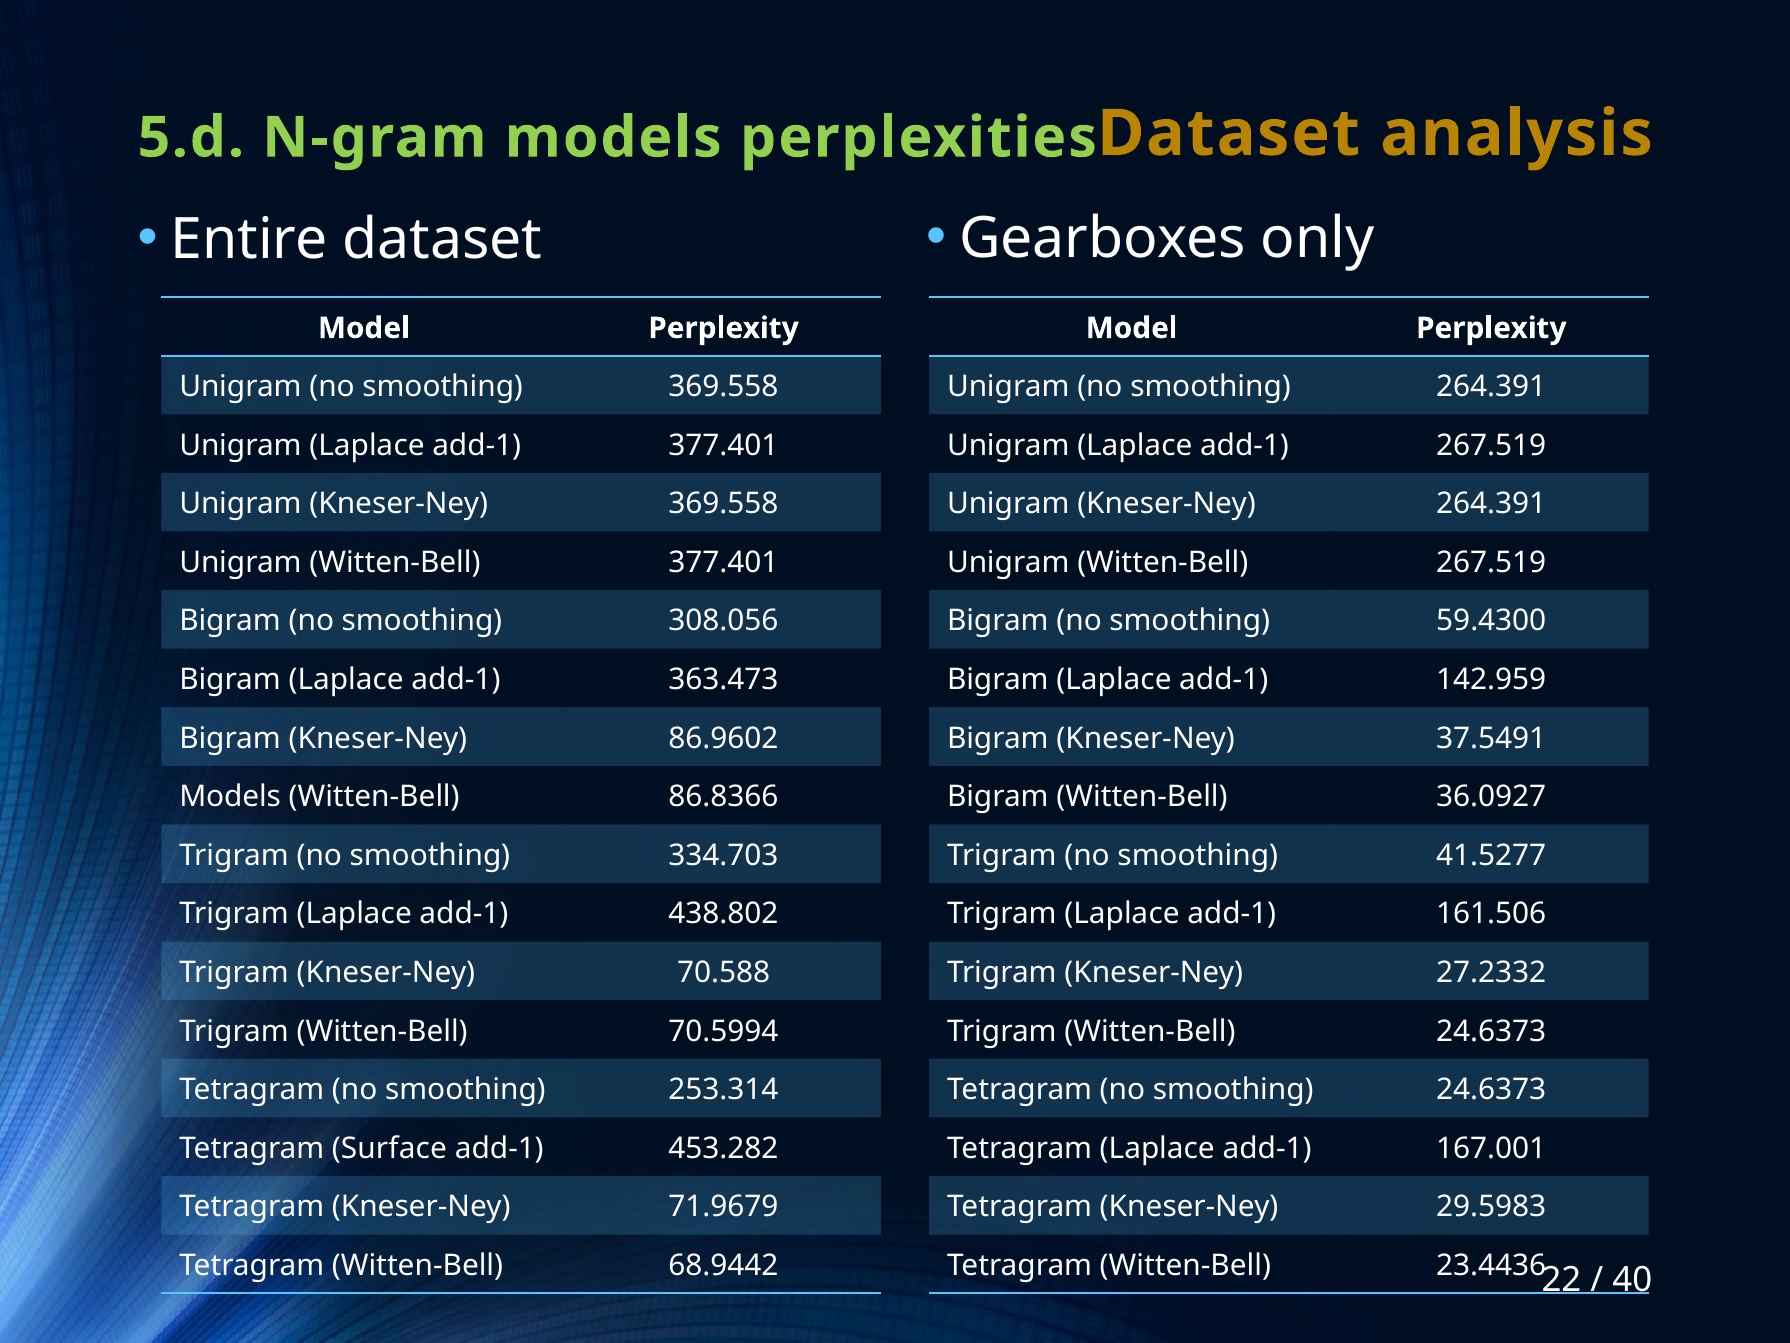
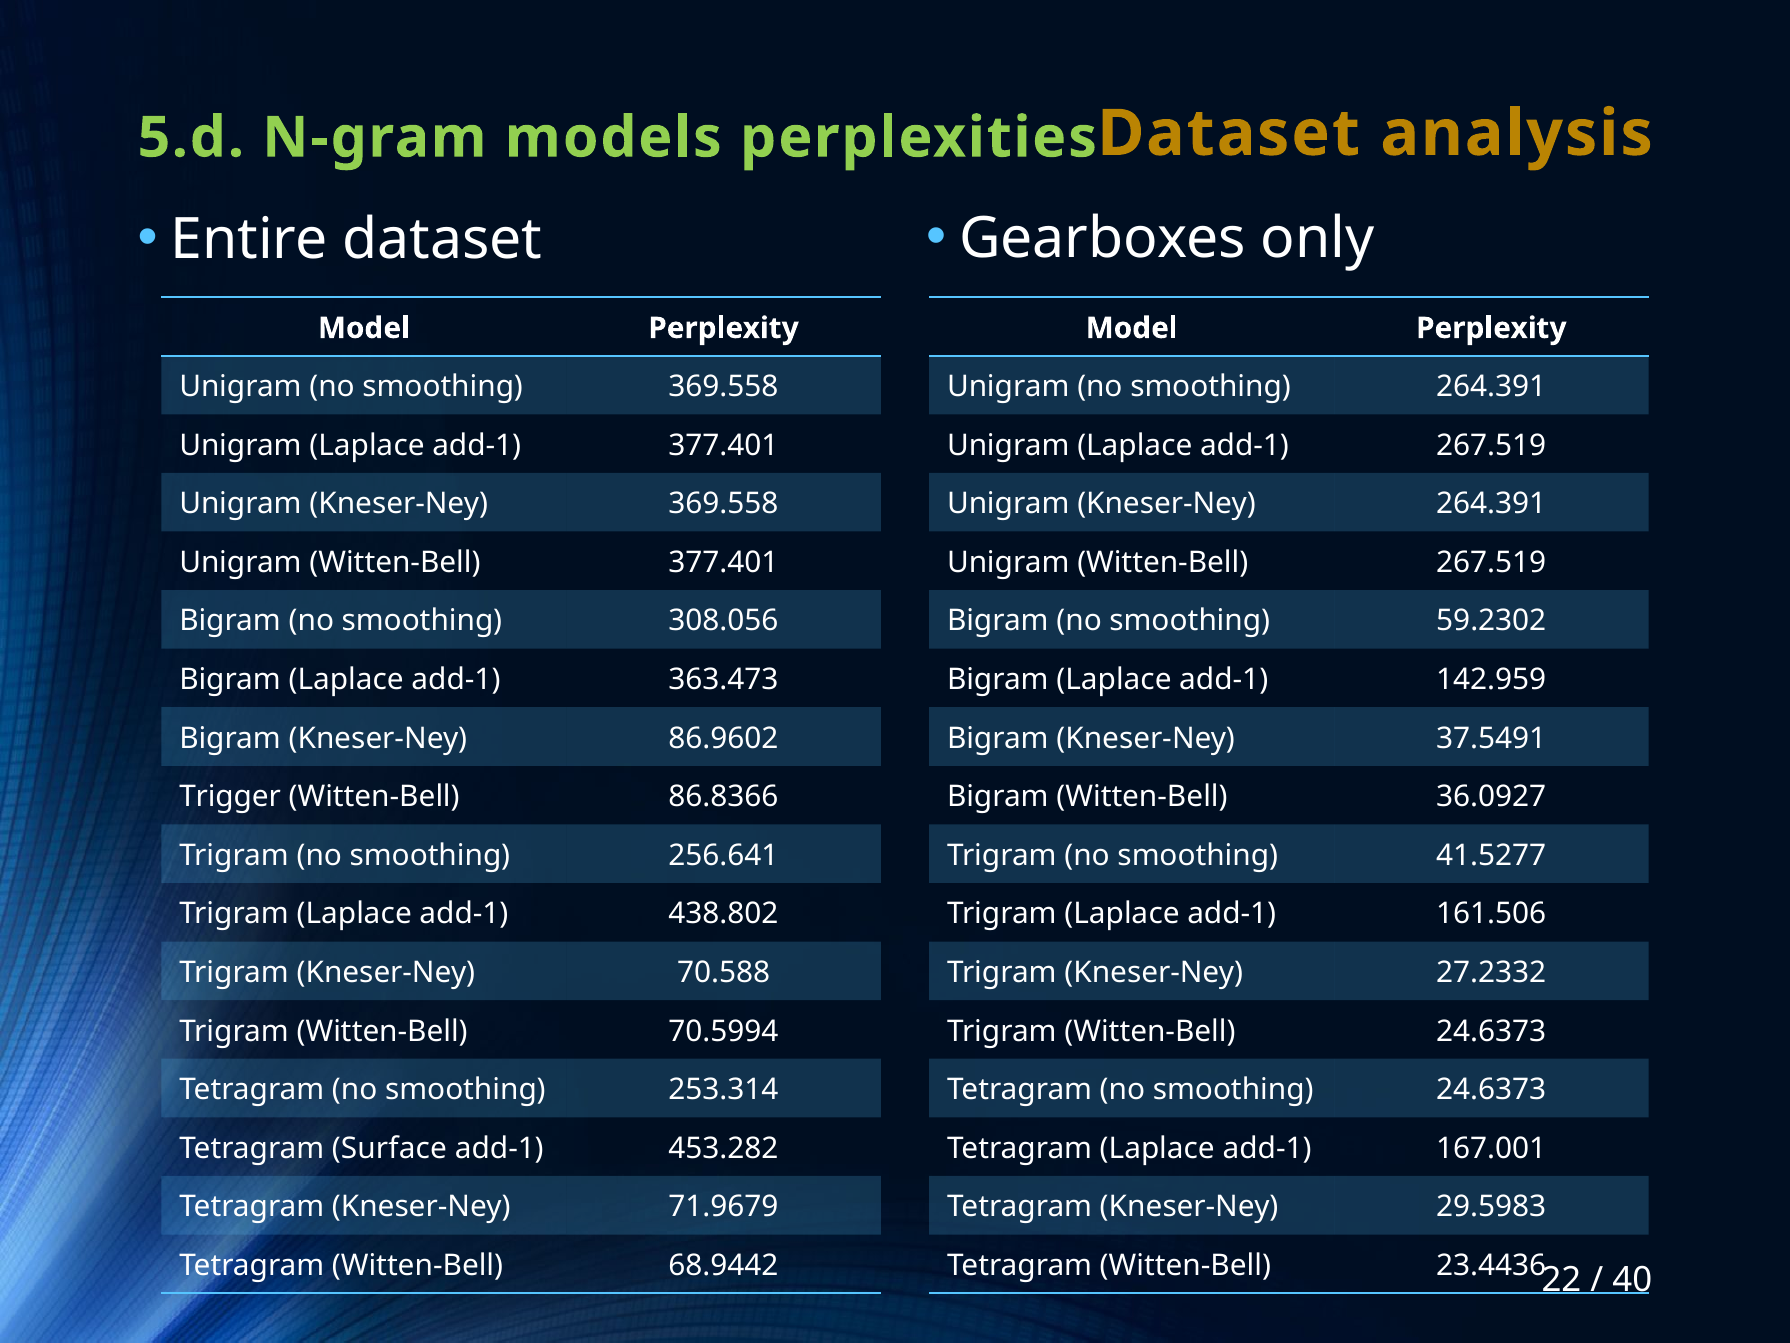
59.4300: 59.4300 -> 59.2302 (1491, 621)
Models: Models -> Trigger (230, 797)
334.703: 334.703 -> 256.641 (723, 855)
